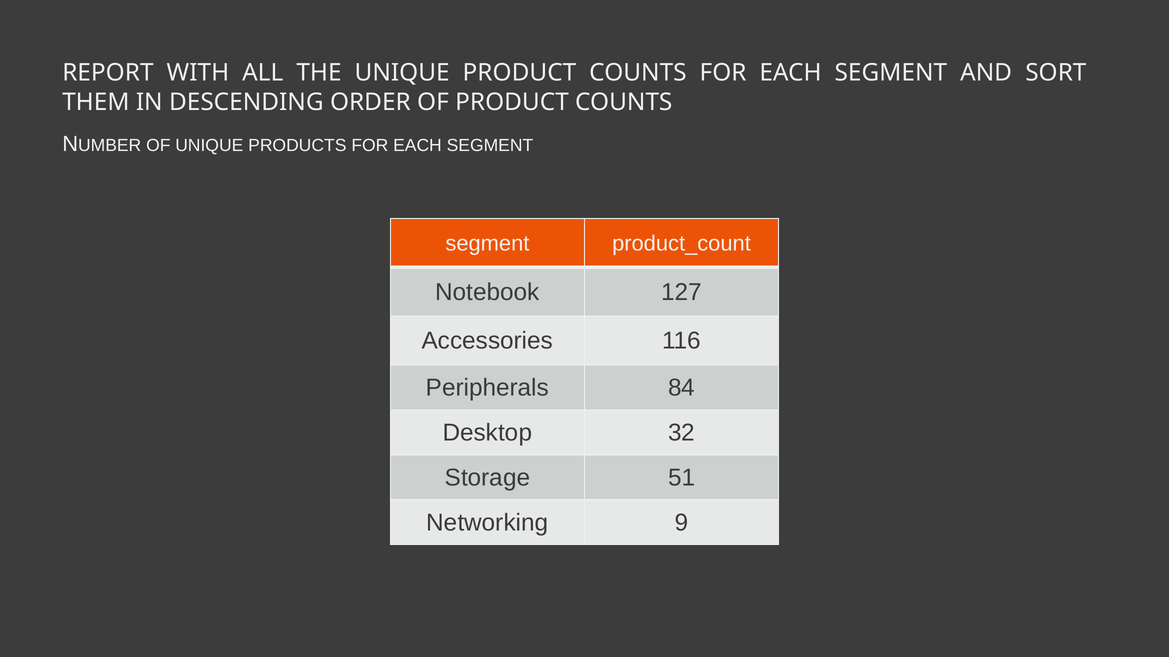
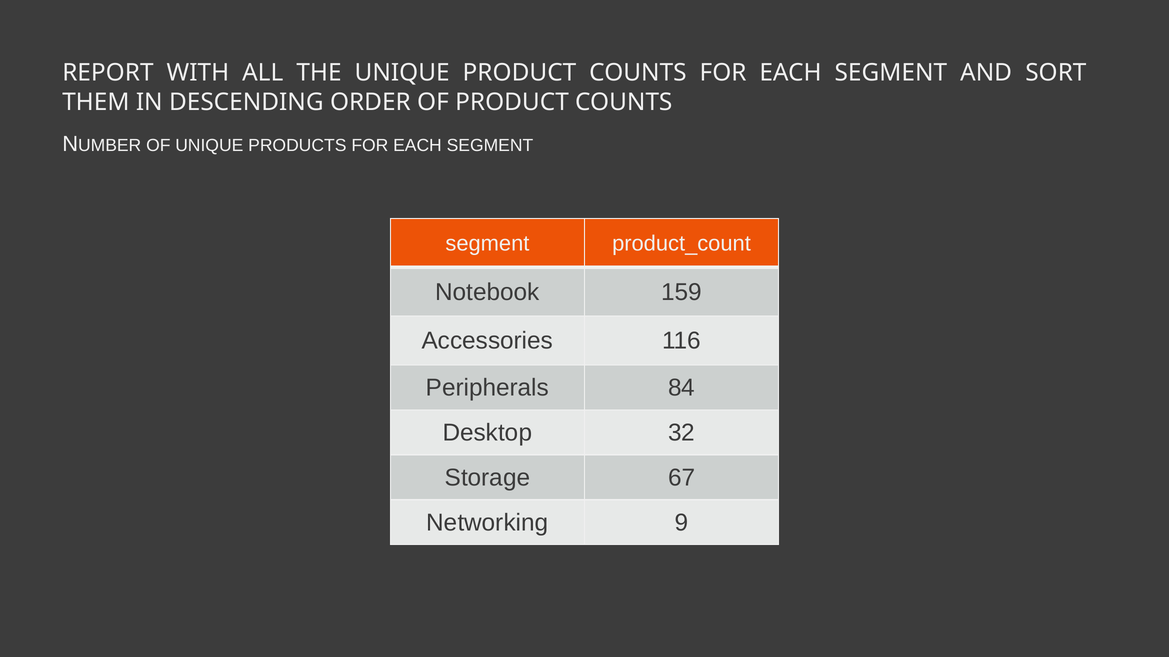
127: 127 -> 159 (682, 292)
51: 51 -> 67 (682, 478)
